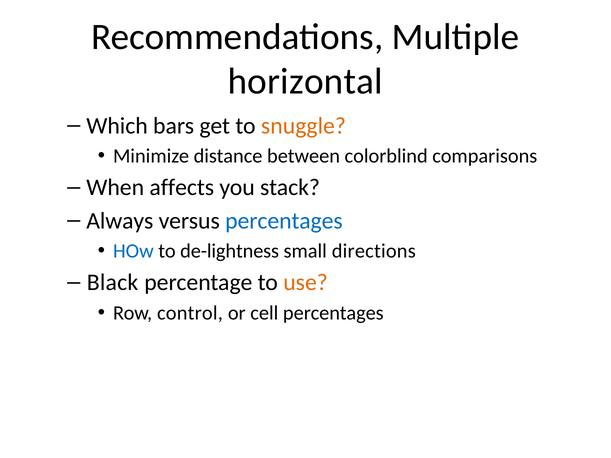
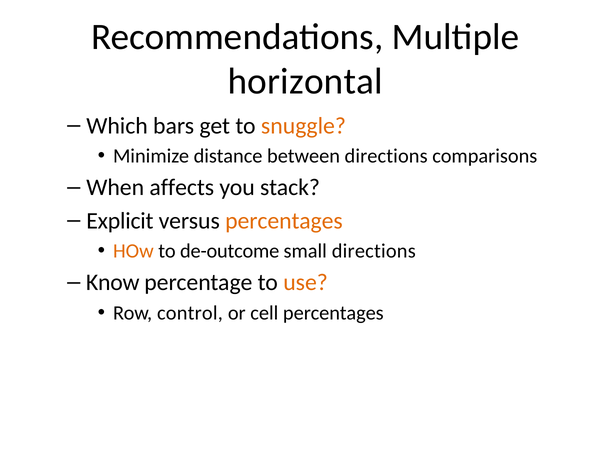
between colorblind: colorblind -> directions (386, 156)
Always: Always -> Explicit (120, 221)
percentages colour: blue -> orange (284, 221)
HOw colour: blue -> orange (133, 251)
de-lightness: de-lightness -> de-outcome (230, 251)
Black: Black -> Know (113, 283)
